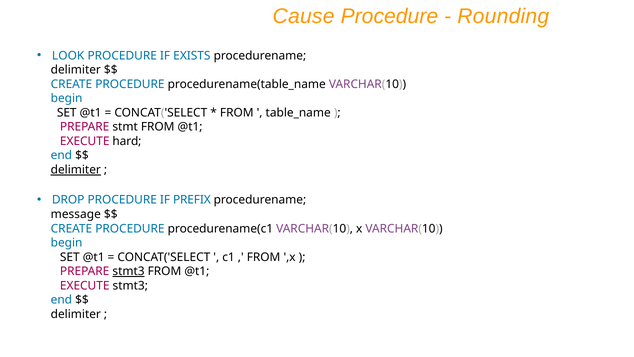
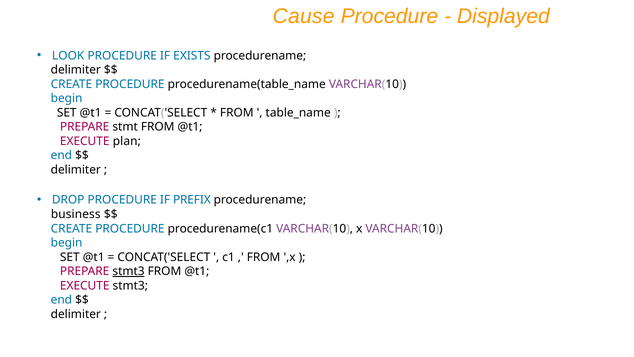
Rounding: Rounding -> Displayed (503, 17)
hard: hard -> plan (127, 141)
delimiter underline: present -> none (76, 170)
message: message -> business (76, 214)
